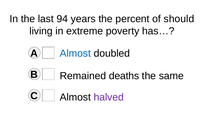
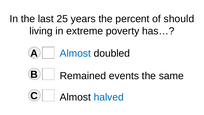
94: 94 -> 25 (62, 19)
deaths: deaths -> events (124, 76)
halved colour: purple -> blue (109, 97)
